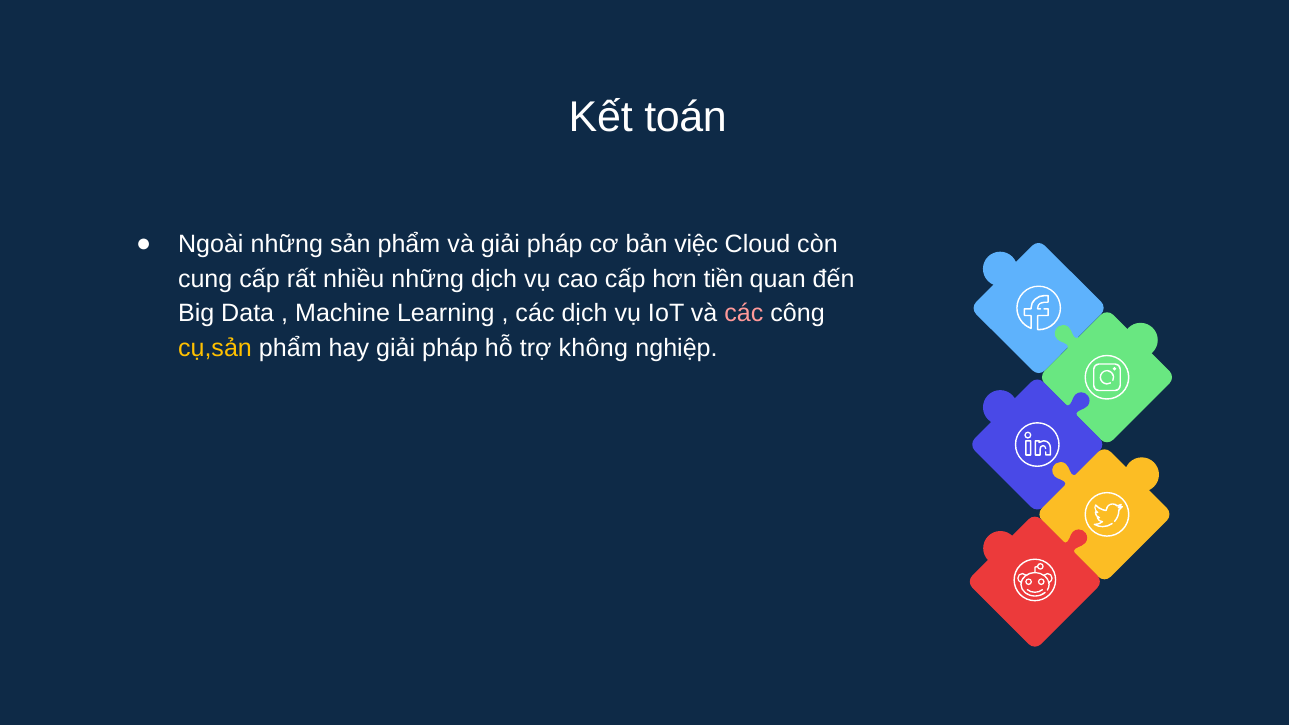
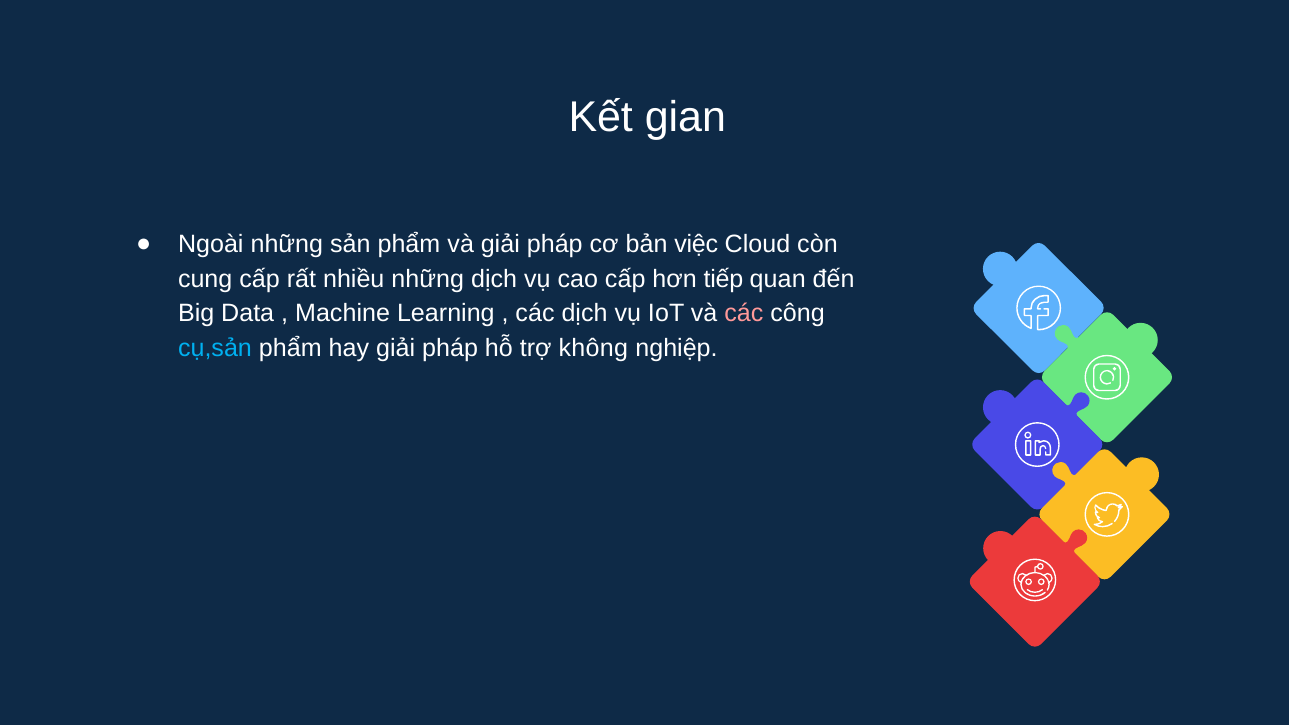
toán: toán -> gian (685, 117)
tiền: tiền -> tiếp (723, 279)
cụ,sản colour: yellow -> light blue (215, 348)
